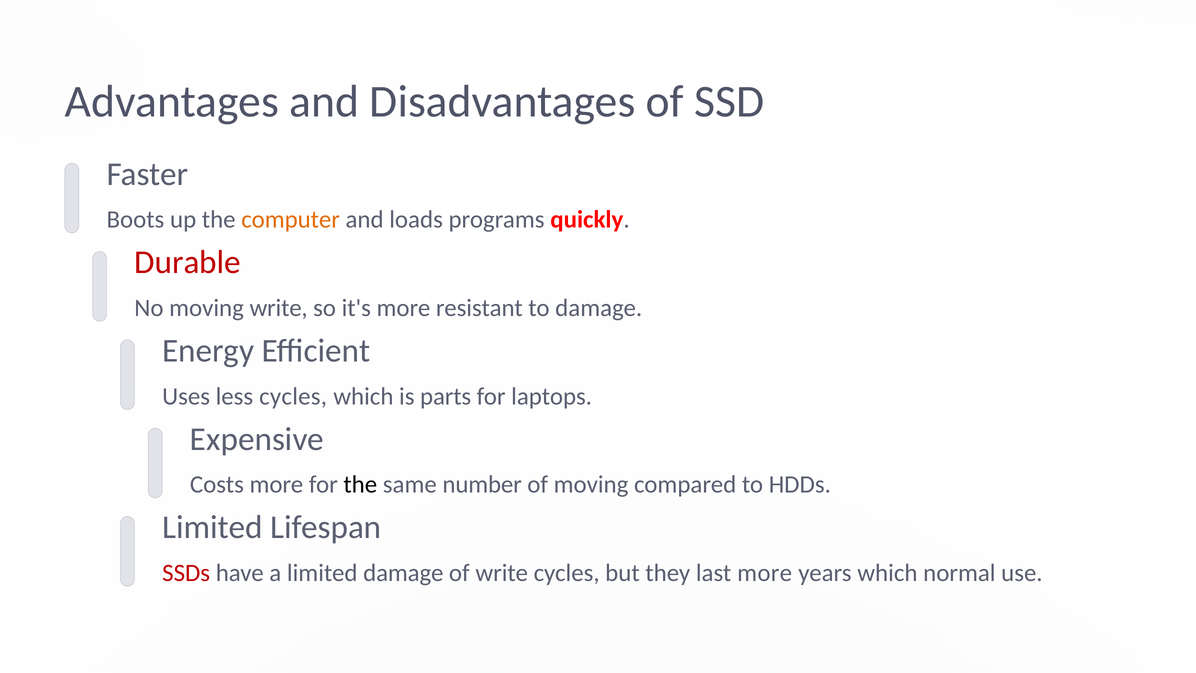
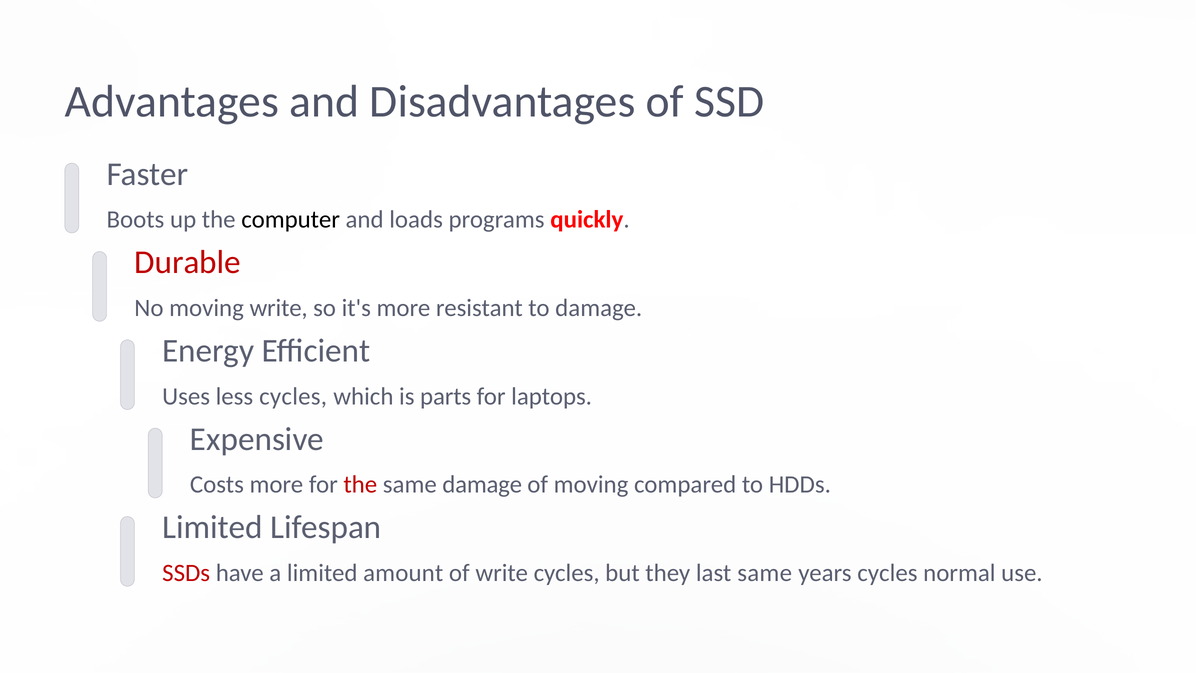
computer colour: orange -> black (291, 220)
the colour: black -> red (360, 484)
same number: number -> damage (482, 484)
limited damage: damage -> amount (403, 573)
last more: more -> same (765, 573)
years which: which -> cycles (887, 573)
